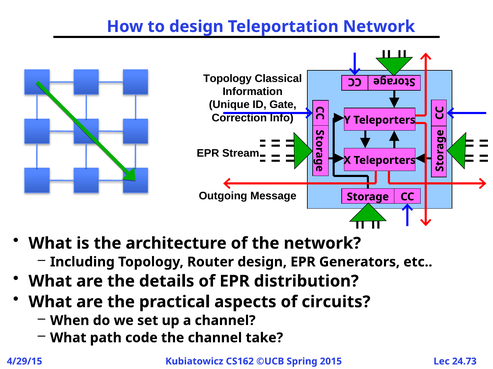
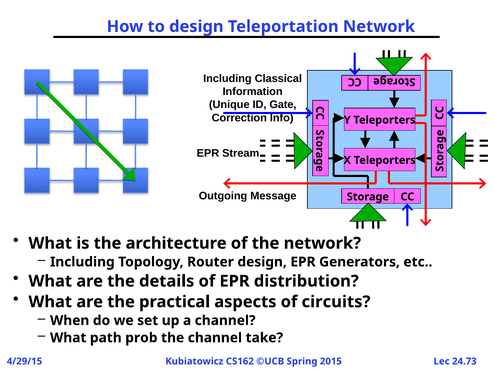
Topology: Topology -> Including (227, 79)
code: code -> prob (141, 338)
